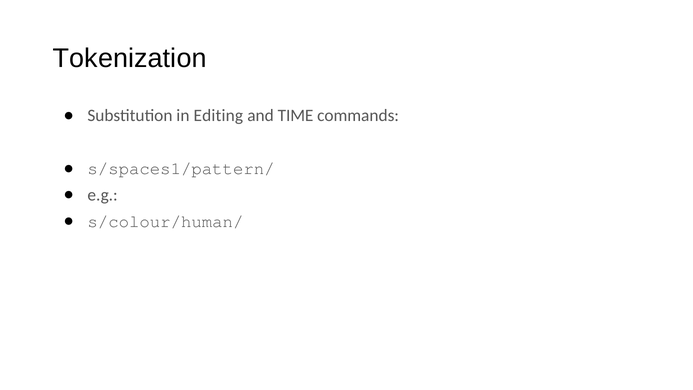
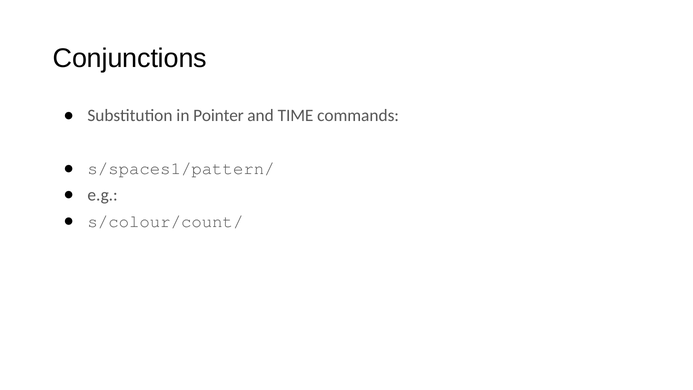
Tokenization: Tokenization -> Conjunctions (130, 58)
Editing: Editing -> Pointer (218, 116)
s/colour/human/: s/colour/human/ -> s/colour/count/ (165, 221)
